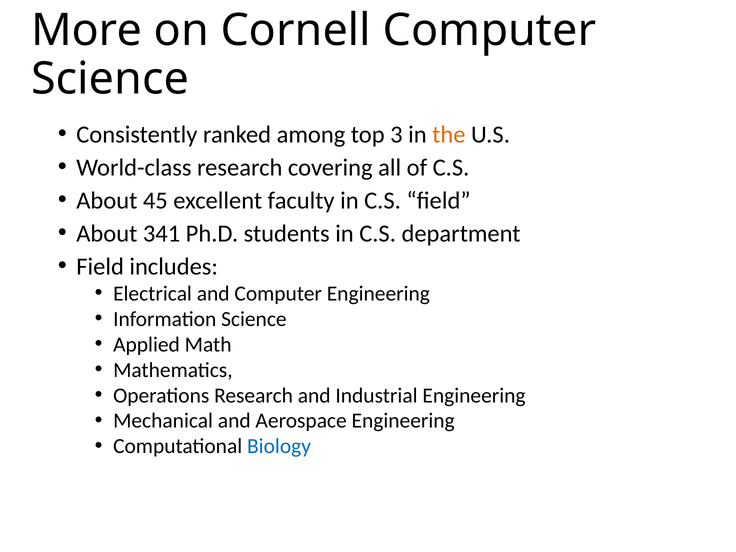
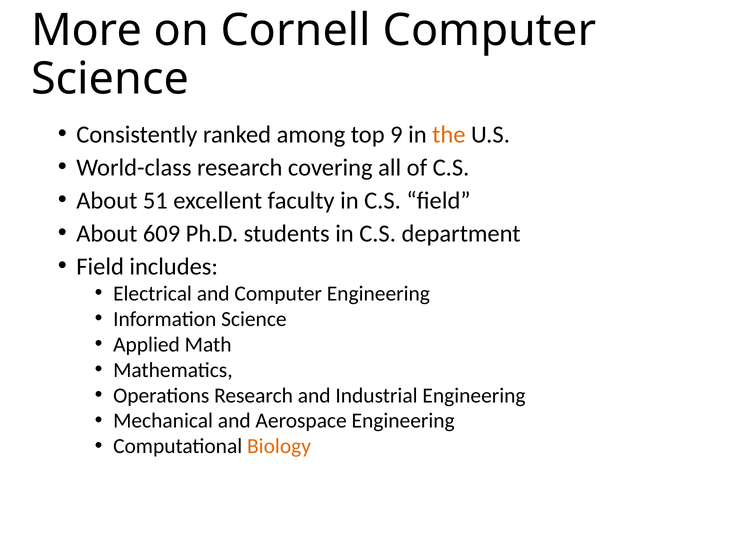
3: 3 -> 9 (396, 134)
45: 45 -> 51 (155, 201)
341: 341 -> 609 (162, 234)
Biology colour: blue -> orange (279, 446)
